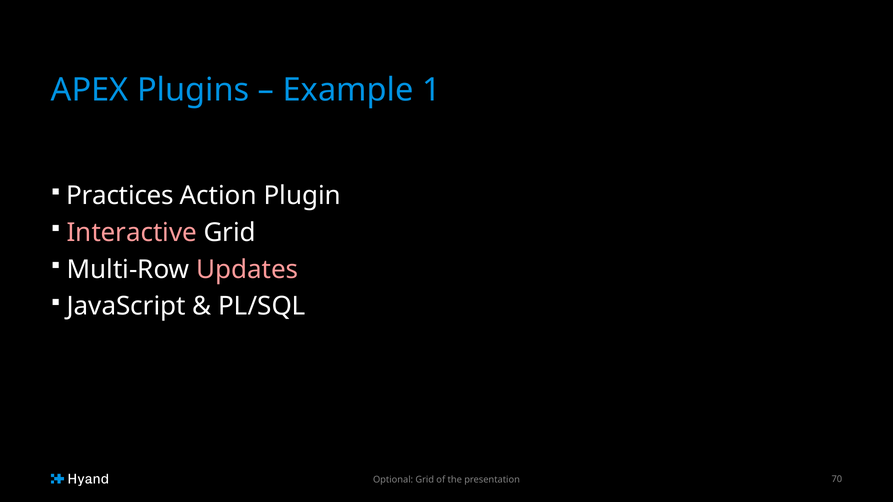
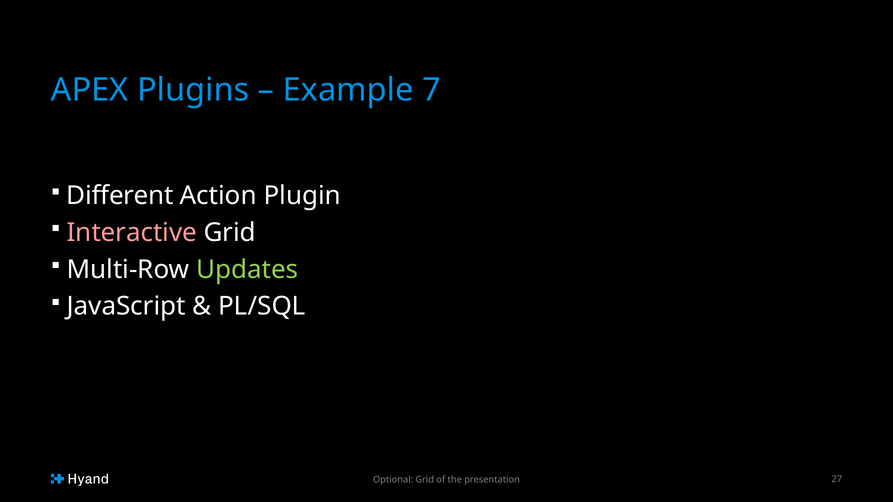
1: 1 -> 7 (431, 90)
Practices: Practices -> Different (120, 196)
Updates colour: pink -> light green (247, 270)
70: 70 -> 27 (837, 479)
